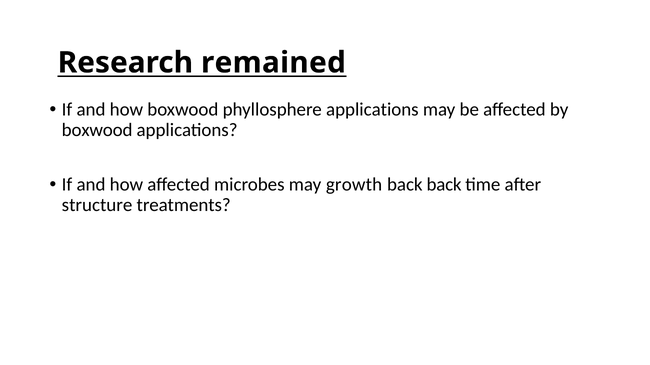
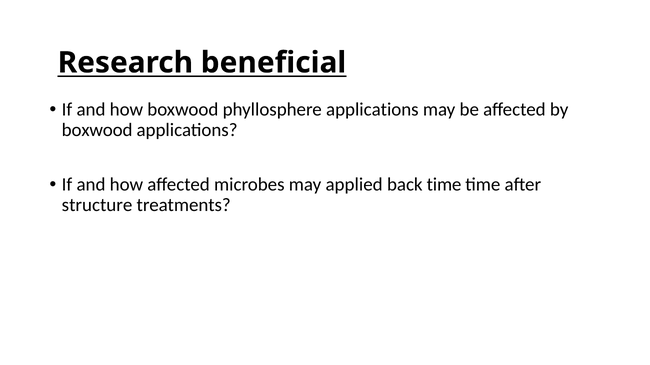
remained: remained -> beneficial (274, 63)
growth: growth -> applied (354, 185)
back back: back -> time (444, 185)
